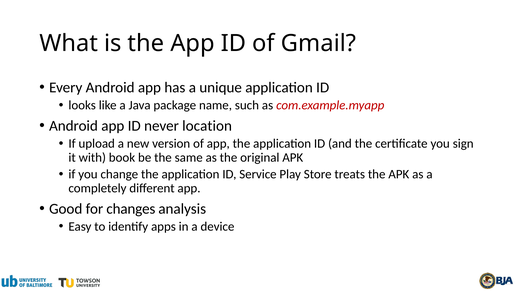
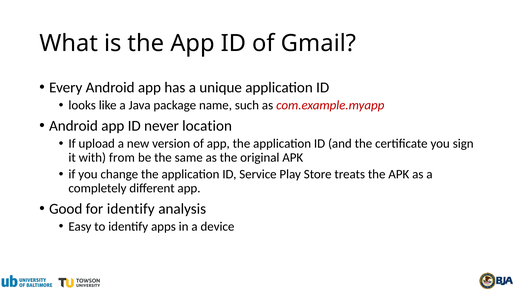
book: book -> from (122, 158)
for changes: changes -> identify (131, 209)
